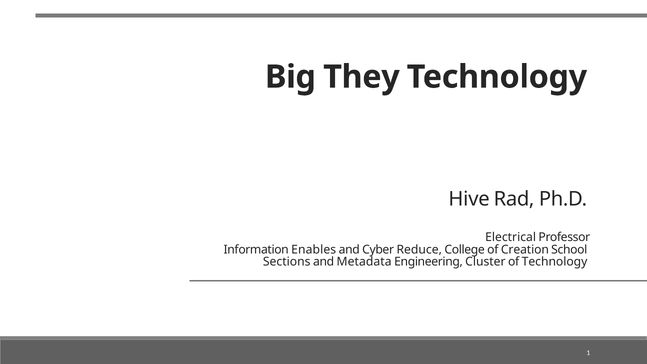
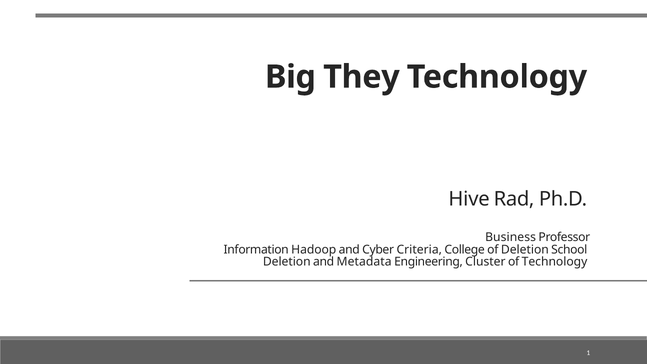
Electrical: Electrical -> Business (511, 237)
Enables: Enables -> Hadoop (314, 250)
Reduce: Reduce -> Criteria (419, 250)
of Creation: Creation -> Deletion (525, 250)
Sections: Sections -> Deletion (287, 262)
